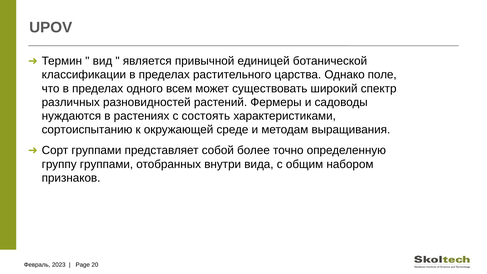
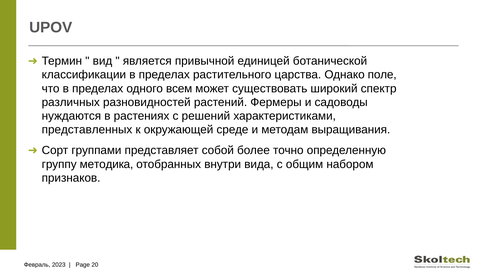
состоять: состоять -> решений (206, 116)
сортоиспытанию: сортоиспытанию -> представленных (87, 130)
группу группами: группами -> методика (106, 164)
